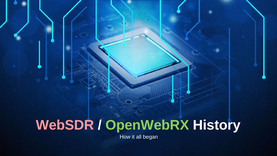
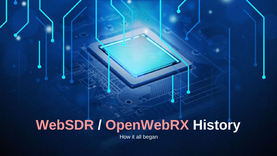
OpenWebRX colour: light green -> pink (147, 125)
